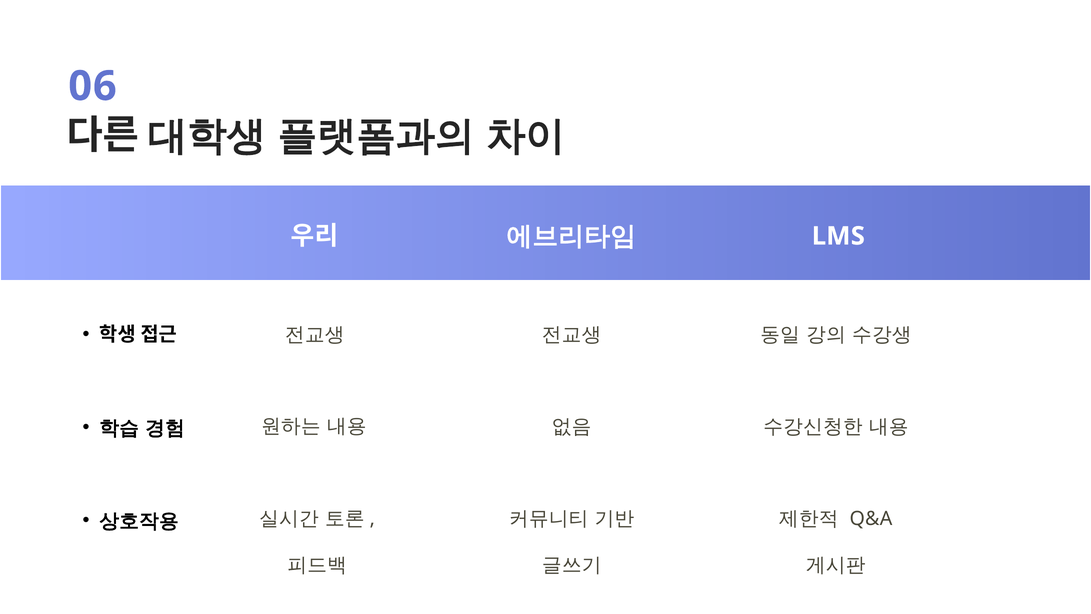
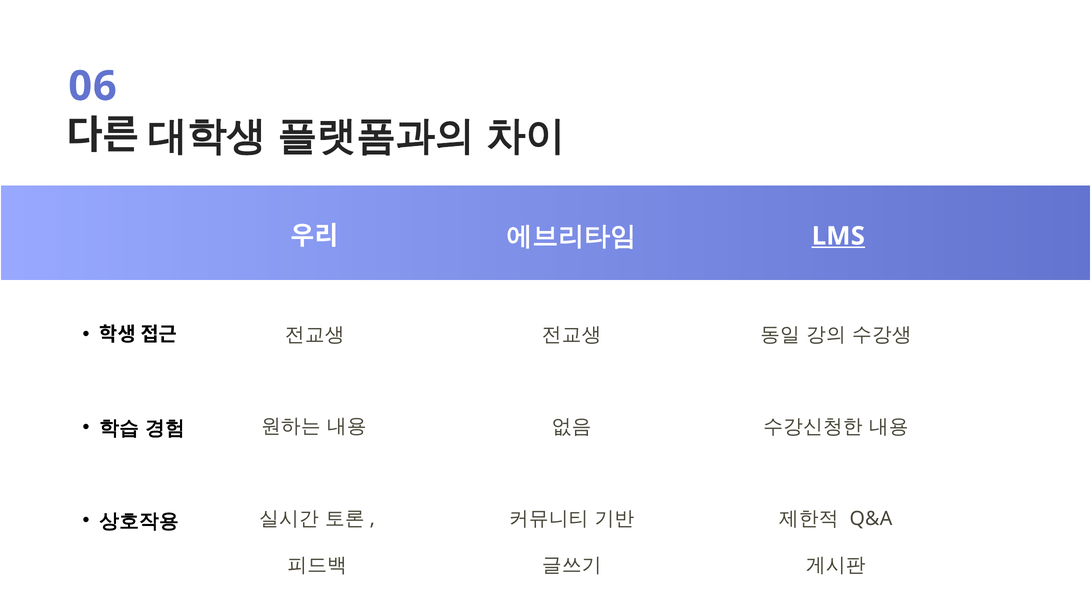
LMS underline: none -> present (838, 236)
